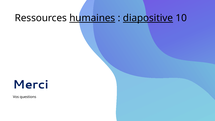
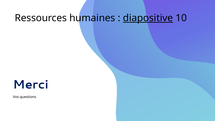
humaines underline: present -> none (92, 18)
